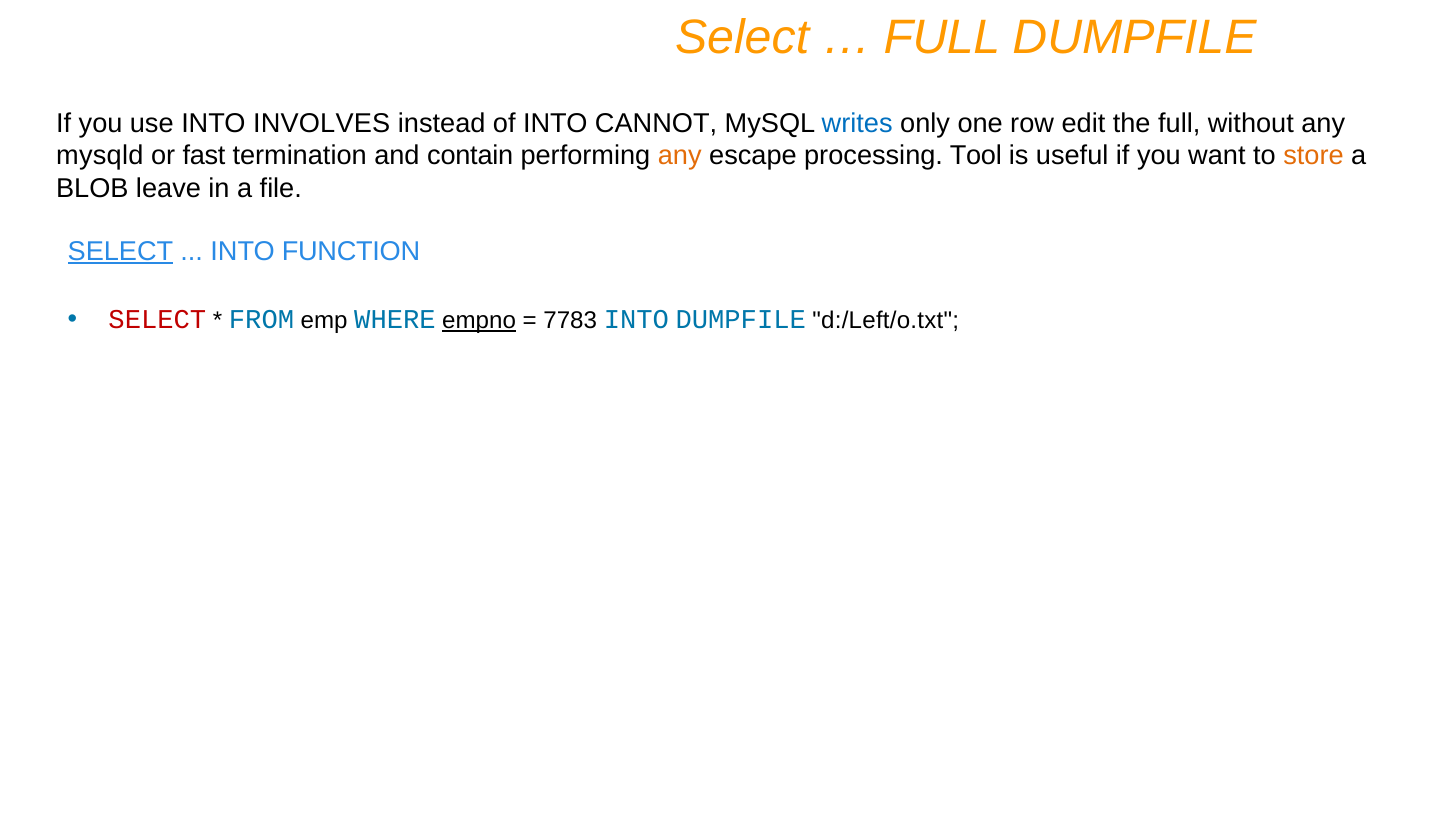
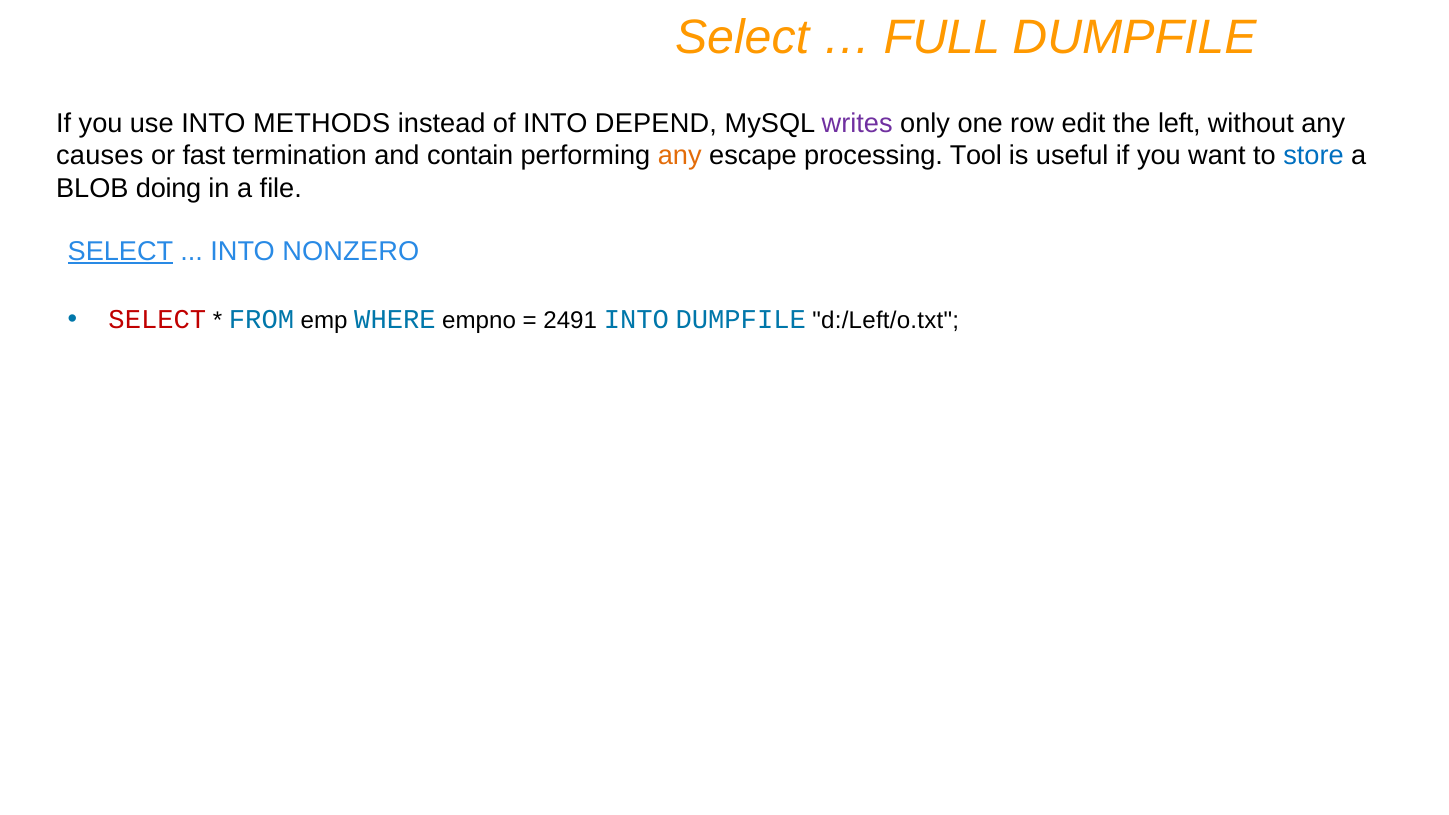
INVOLVES: INVOLVES -> METHODS (322, 123)
CANNOT: CANNOT -> DEPEND (656, 123)
writes colour: blue -> purple (857, 123)
the full: full -> left (1179, 123)
mysqld: mysqld -> causes (100, 156)
store colour: orange -> blue (1314, 156)
leave: leave -> doing (169, 188)
FUNCTION: FUNCTION -> NONZERO (351, 251)
empno underline: present -> none (479, 321)
7783: 7783 -> 2491 (570, 321)
